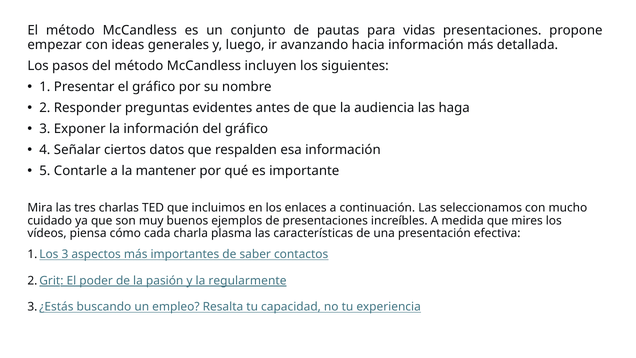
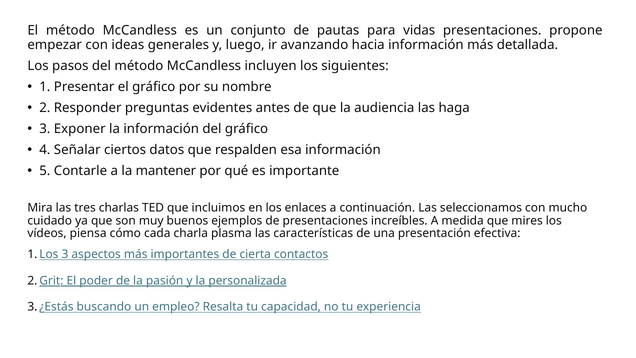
saber: saber -> cierta (255, 254)
regularmente: regularmente -> personalizada (248, 280)
